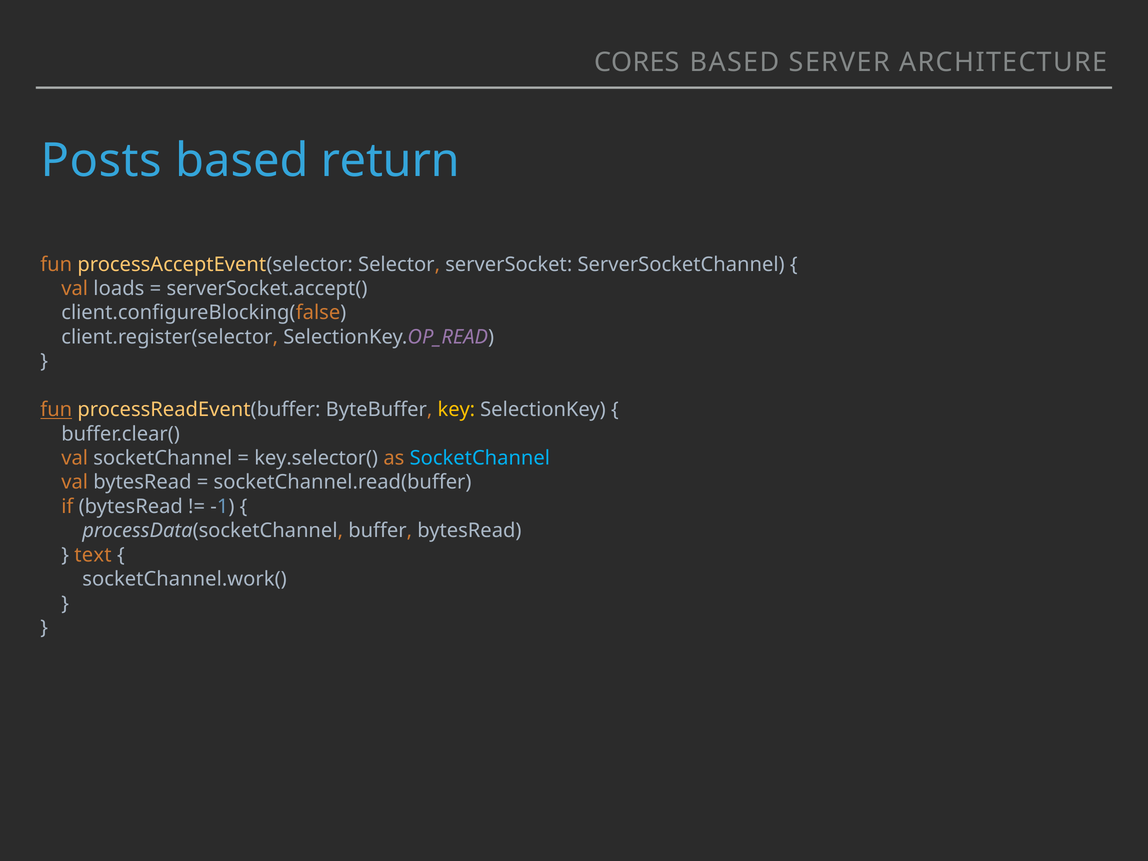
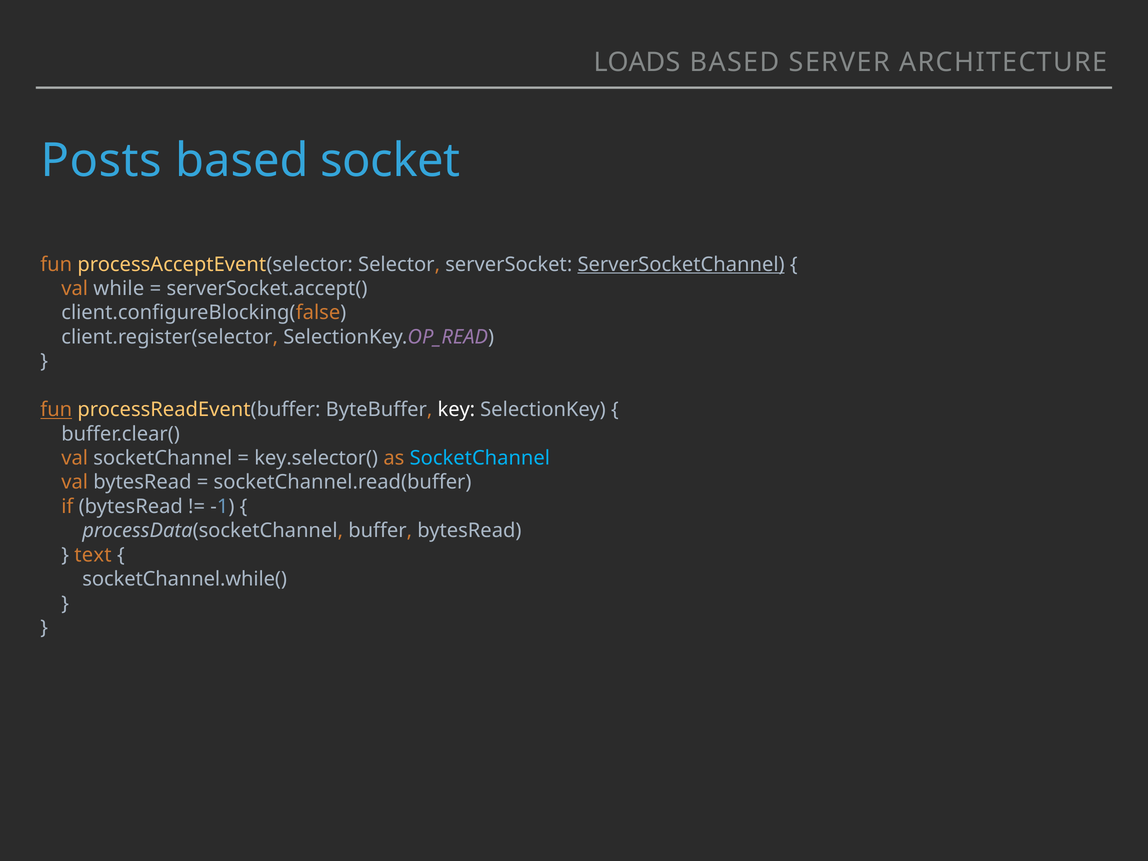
CORES: CORES -> LOADS (637, 62)
return: return -> socket (390, 161)
ServerSocketChannel underline: none -> present (681, 264)
loads: loads -> while (119, 289)
key colour: yellow -> white (456, 410)
socketChannel.work(: socketChannel.work( -> socketChannel.while( (185, 579)
